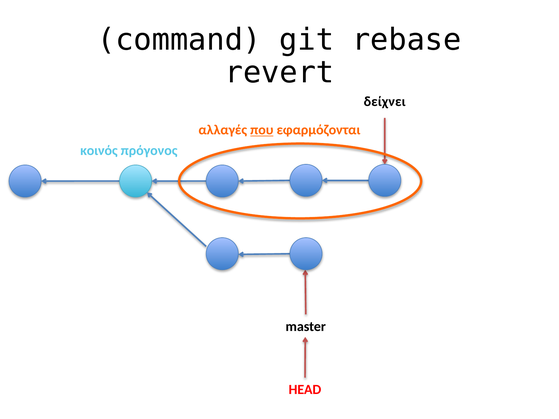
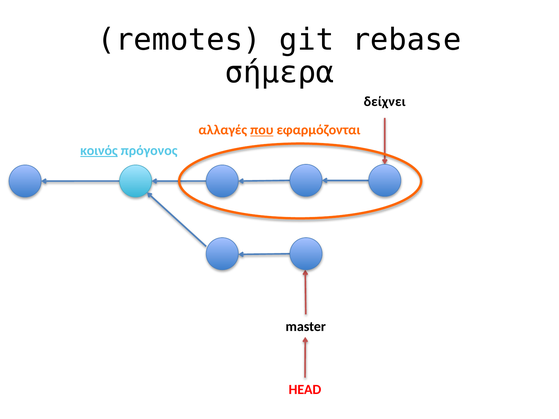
command: command -> remotes (179, 40)
revert: revert -> σήμερα (279, 73)
κοινός underline: none -> present (99, 151)
